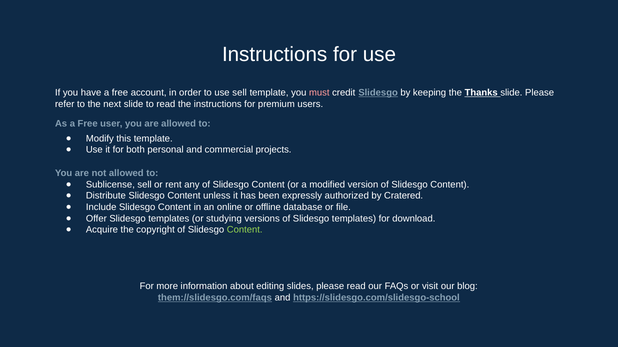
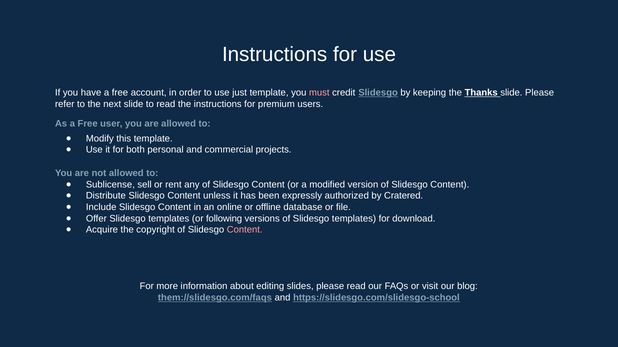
use sell: sell -> just (240, 93)
studying: studying -> following (224, 219)
Content colour: light green -> pink (245, 230)
